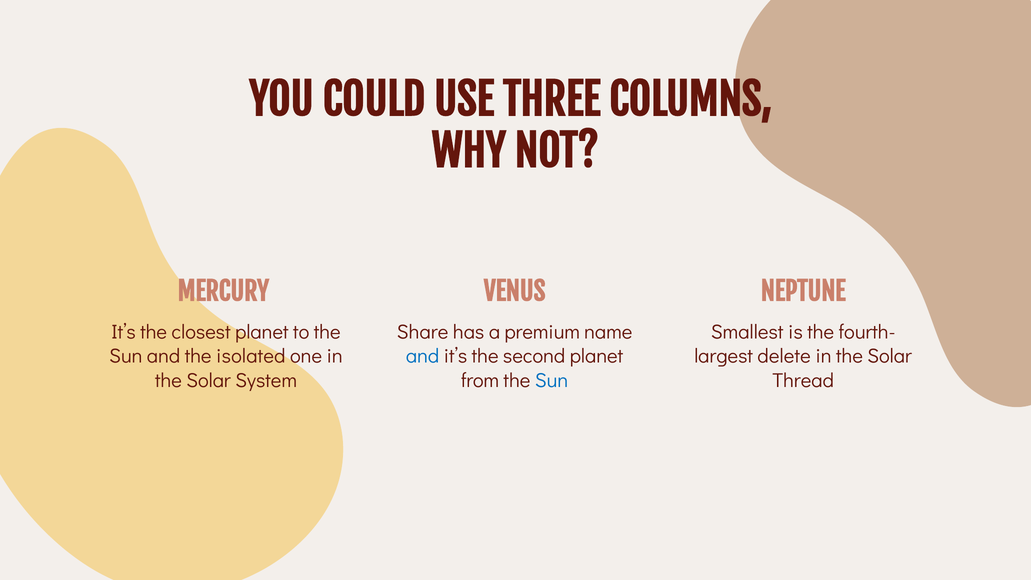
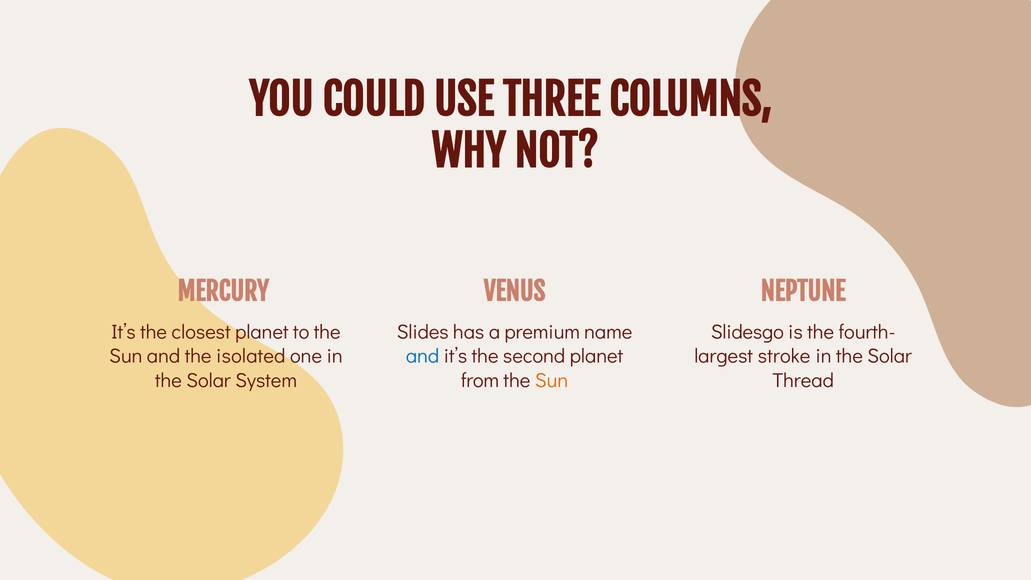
Share: Share -> Slides (423, 332)
Smallest: Smallest -> Slidesgo (747, 332)
delete: delete -> stroke (784, 356)
Sun colour: blue -> orange (552, 380)
